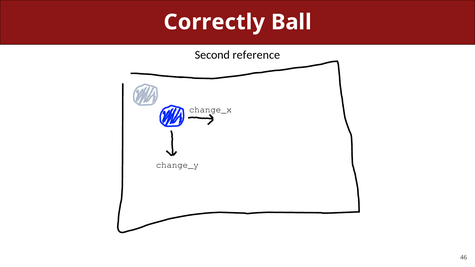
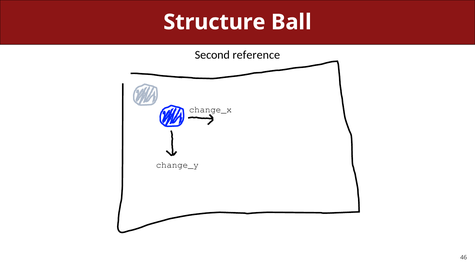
Correctly: Correctly -> Structure (214, 22)
